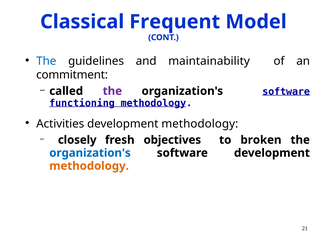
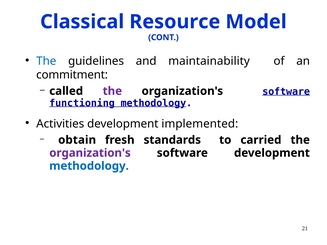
Frequent: Frequent -> Resource (175, 22)
methodology: methodology -> implemented (200, 124)
closely: closely -> obtain (77, 140)
objectives: objectives -> standards (172, 140)
broken: broken -> carried (261, 140)
organization's colour: blue -> purple (90, 153)
methodology colour: orange -> blue (89, 166)
